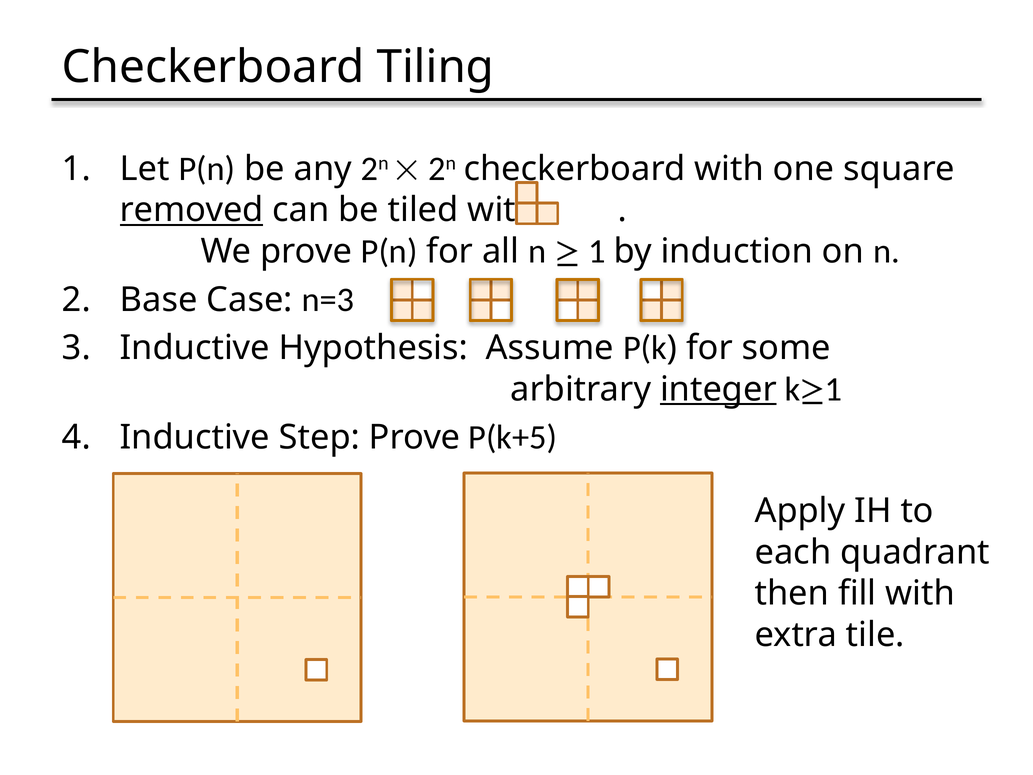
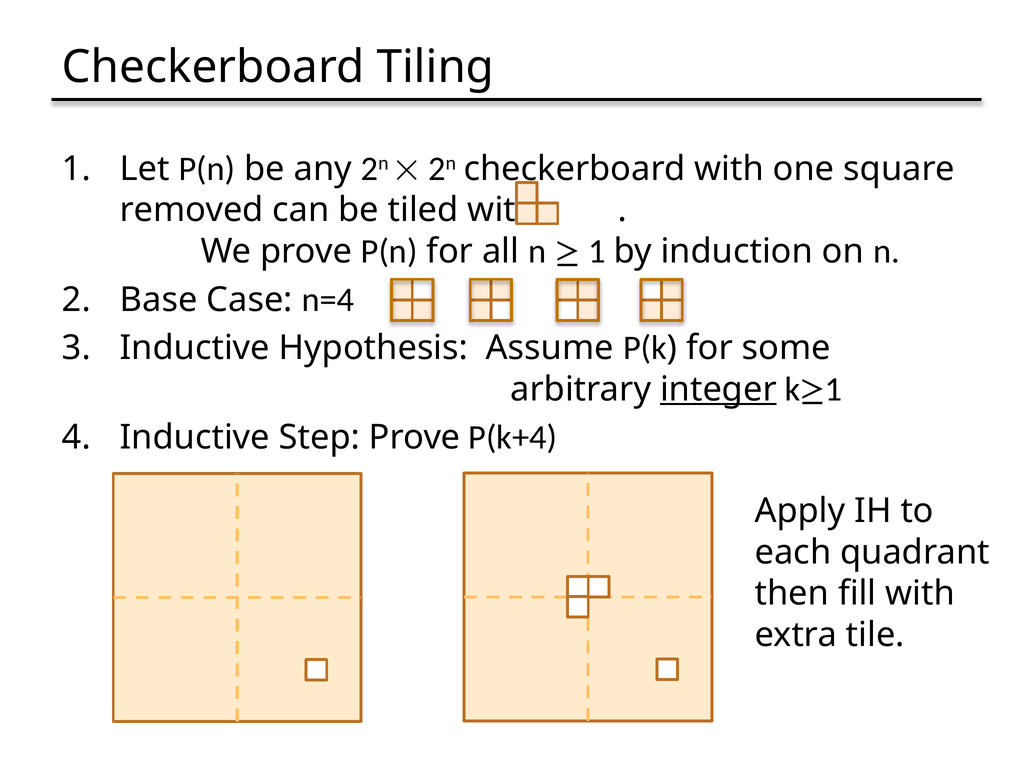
removed underline: present -> none (192, 210)
n=3: n=3 -> n=4 (328, 300)
P(k+5: P(k+5 -> P(k+4 (513, 437)
